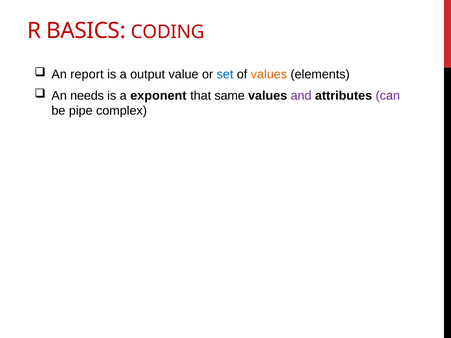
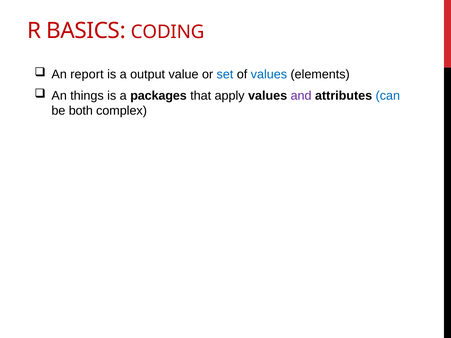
values colour: orange -> blue (269, 75)
needs: needs -> things (87, 96)
exponent: exponent -> packages (159, 96)
same: same -> apply (230, 96)
can colour: purple -> blue (388, 96)
pipe: pipe -> both (81, 111)
